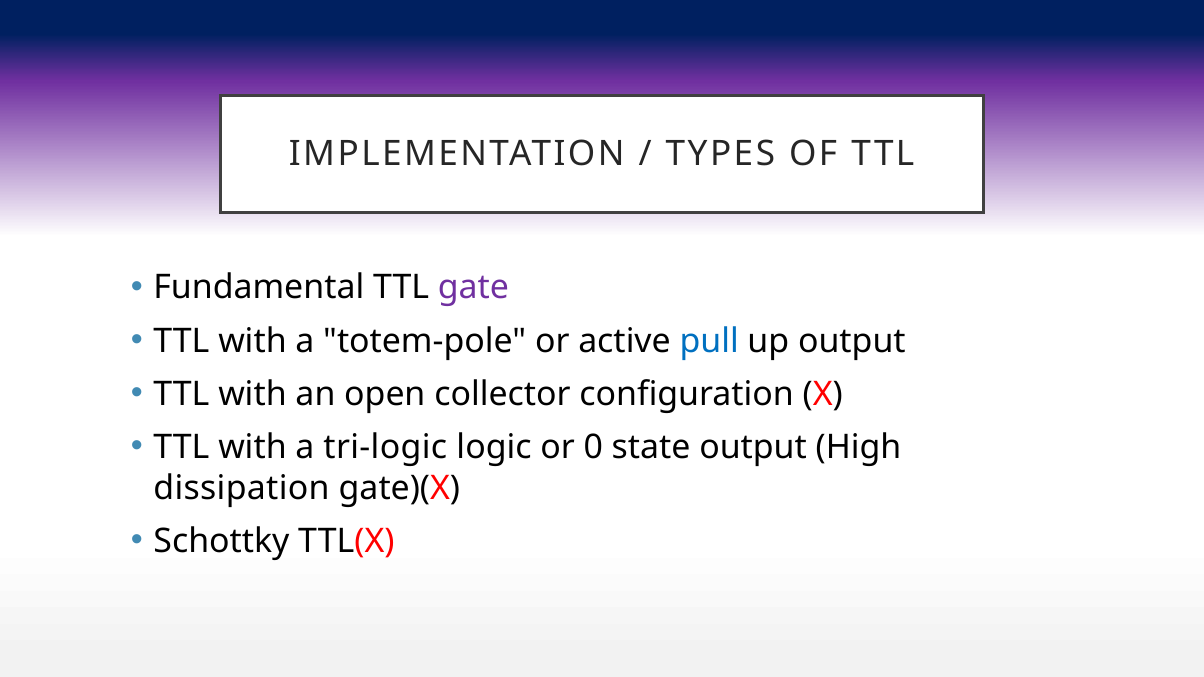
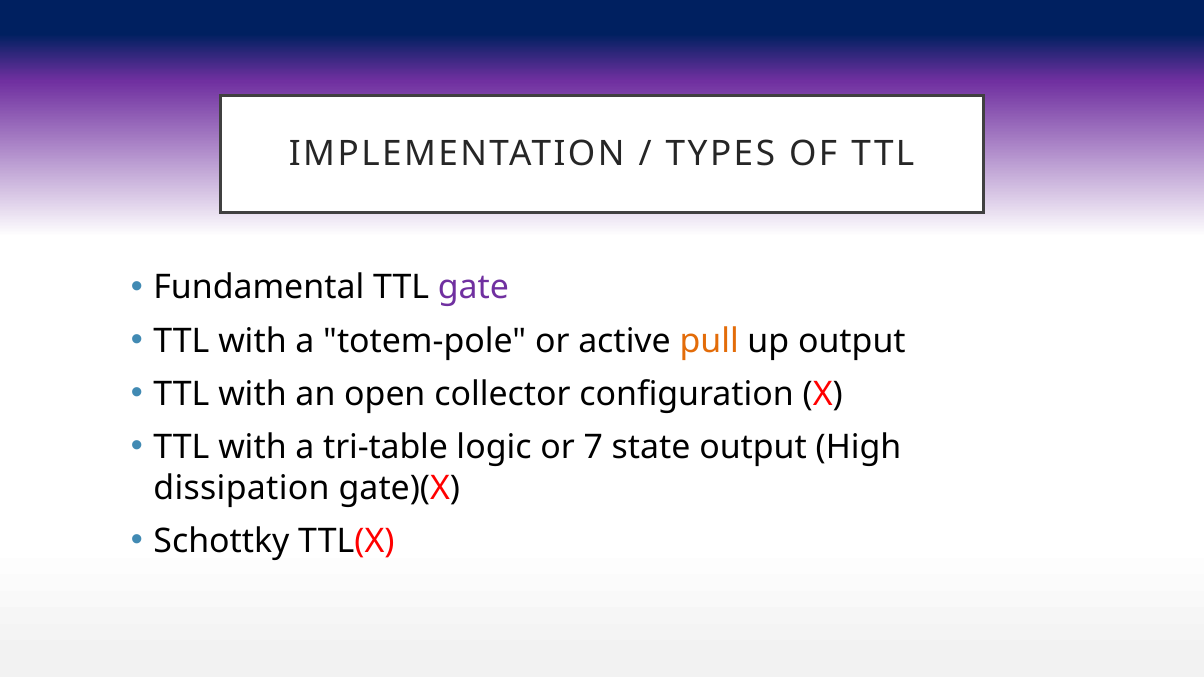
pull colour: blue -> orange (709, 341)
tri-logic: tri-logic -> tri-table (386, 447)
0: 0 -> 7 (593, 447)
